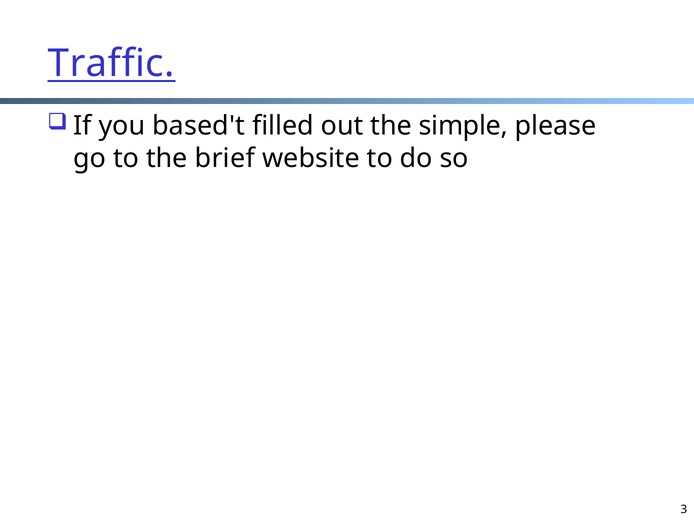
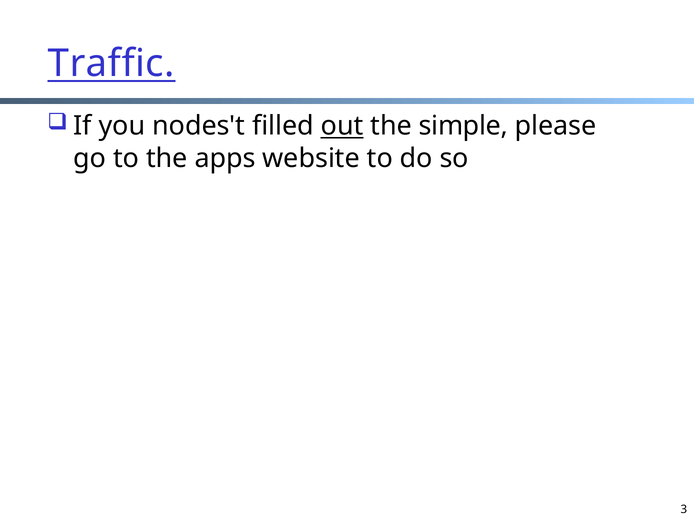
based't: based't -> nodes't (199, 126)
out underline: none -> present (342, 126)
brief: brief -> apps (225, 158)
